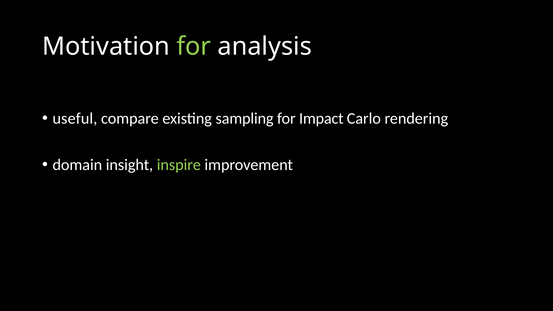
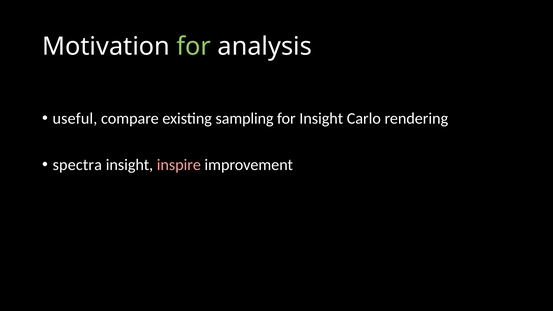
for Impact: Impact -> Insight (321, 119)
domain: domain -> spectra (77, 165)
inspire colour: light green -> pink (179, 165)
